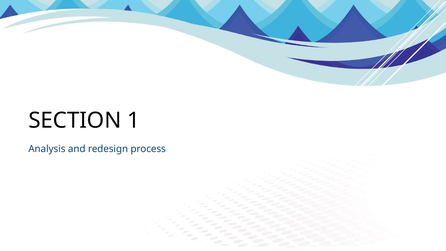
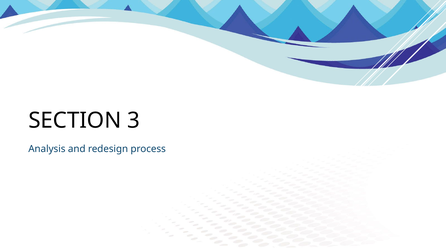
1: 1 -> 3 (133, 120)
